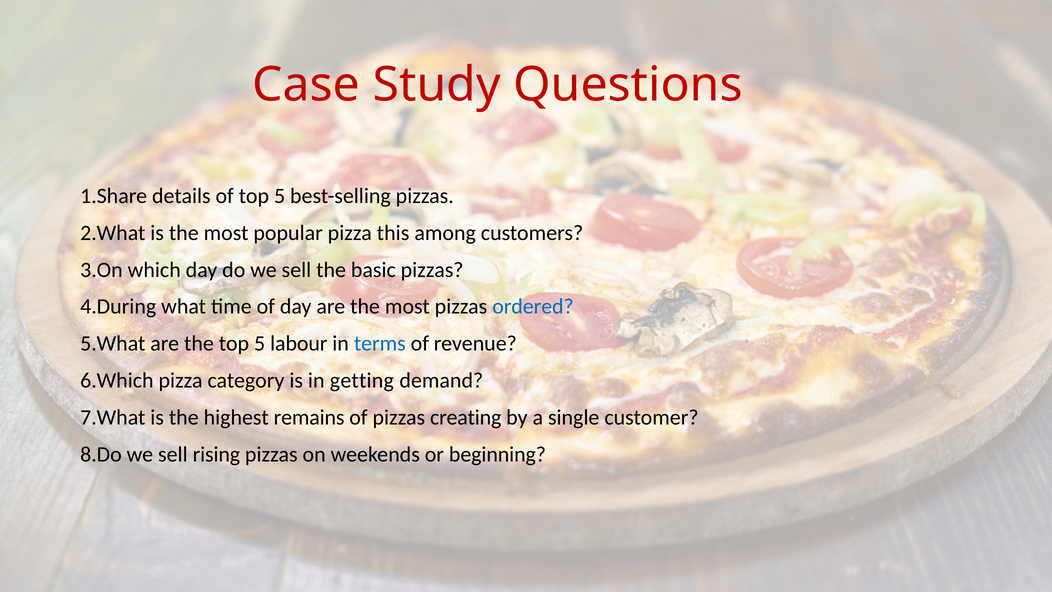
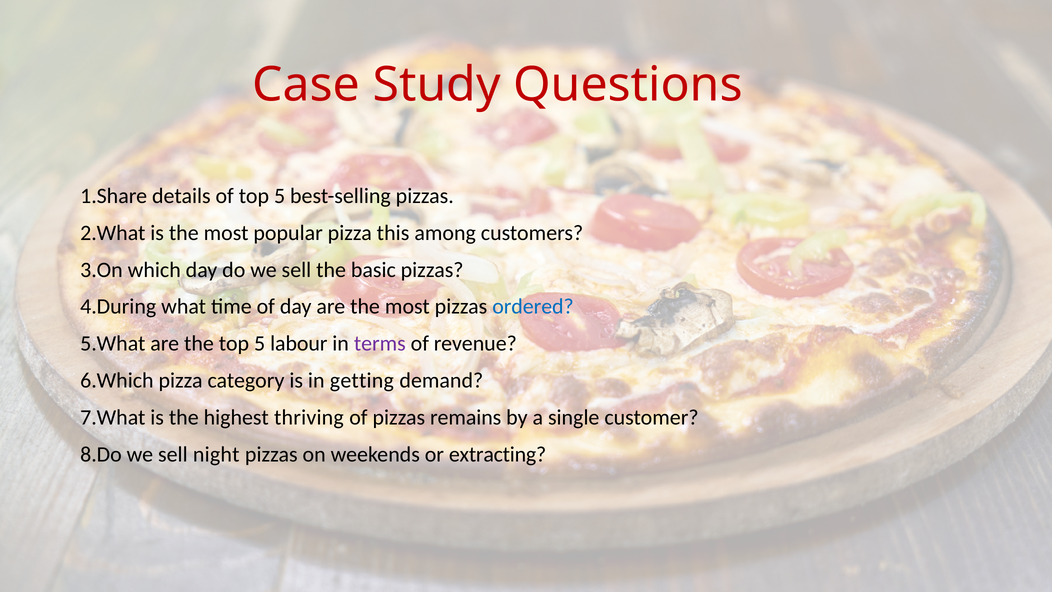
terms colour: blue -> purple (380, 344)
remains: remains -> thriving (309, 417)
creating: creating -> remains (466, 417)
rising: rising -> night (216, 454)
beginning: beginning -> extracting (498, 454)
